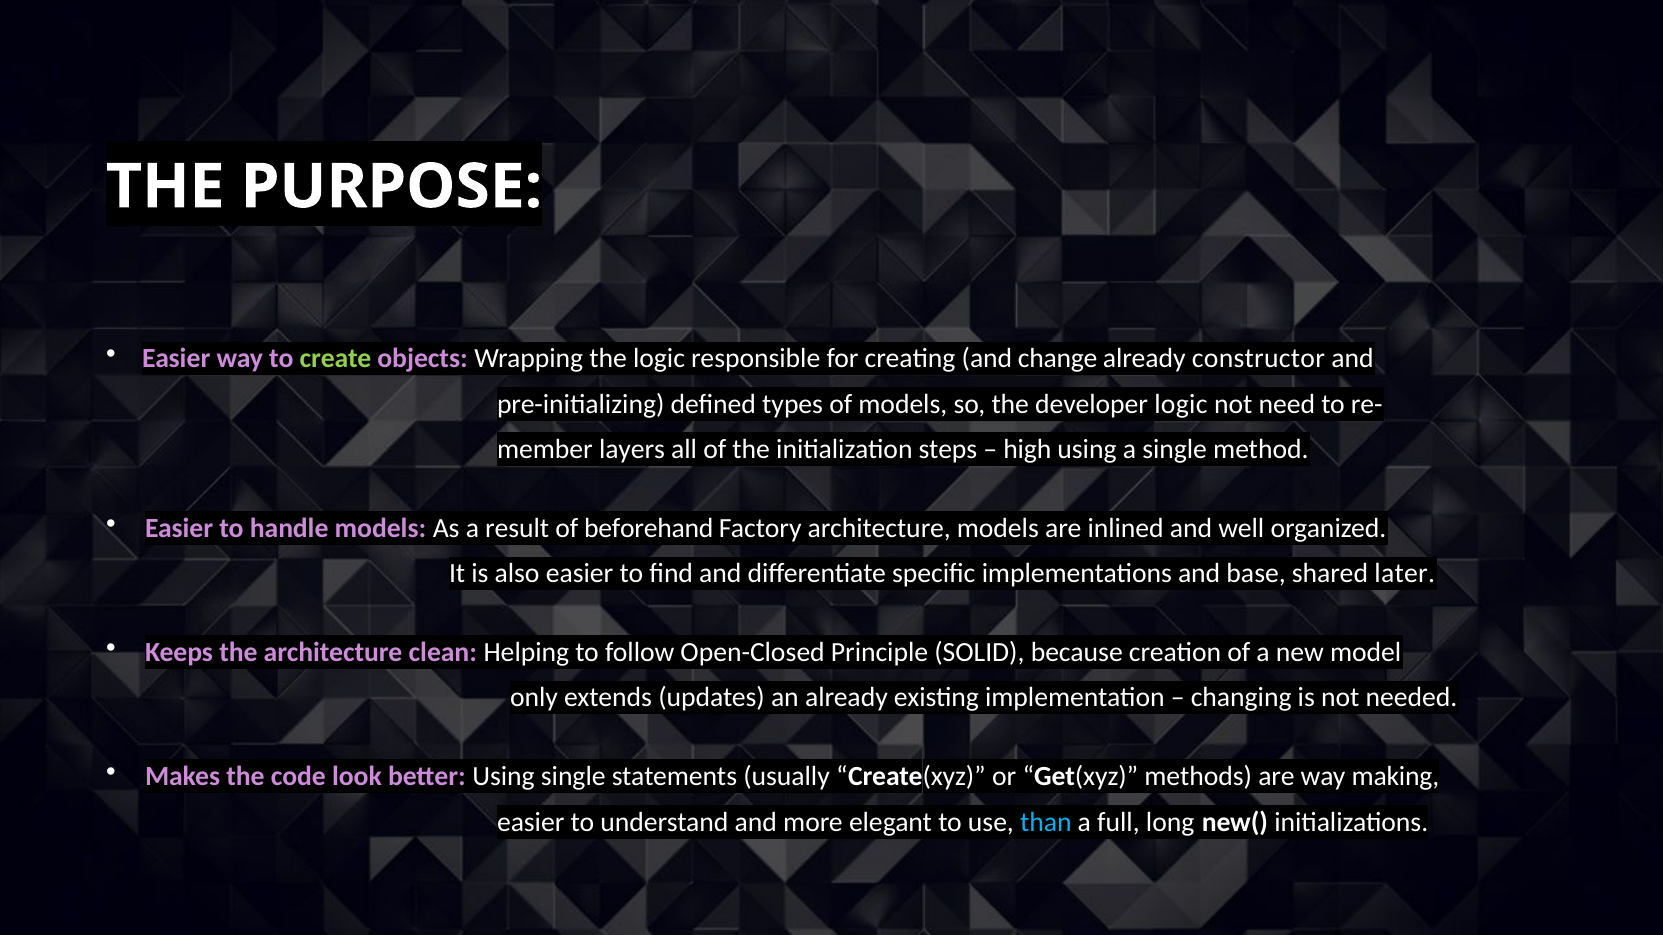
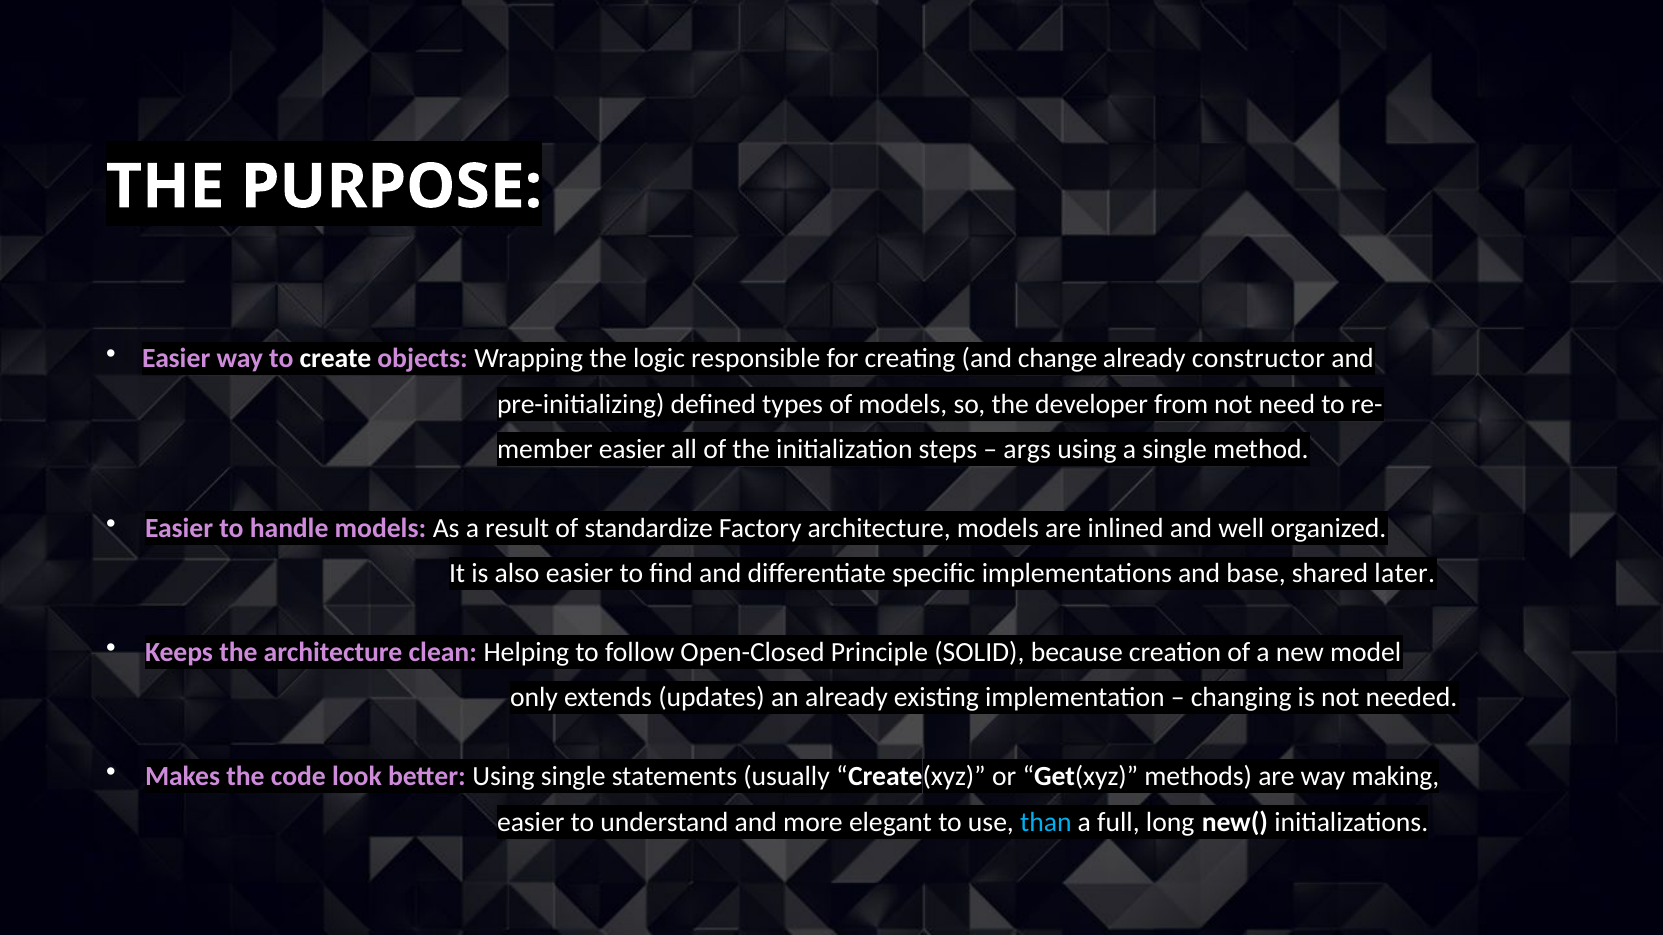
create colour: light green -> white (336, 359)
developer logic: logic -> from (1181, 404)
member layers: layers -> easier (632, 450)
high: high -> args (1027, 450)
beforehand: beforehand -> standardize (649, 528)
